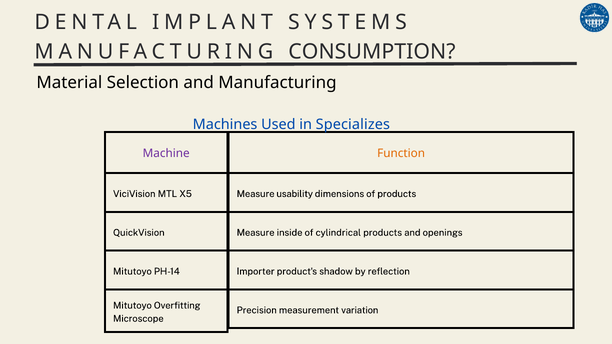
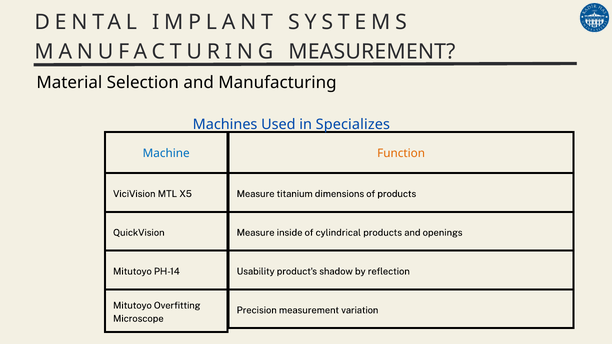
MANUFACTURING CONSUMPTION: CONSUMPTION -> MEASUREMENT (372, 52)
Machine colour: purple -> blue (166, 154)
usability: usability -> titanium (295, 194)
Importer: Importer -> Usability (256, 272)
